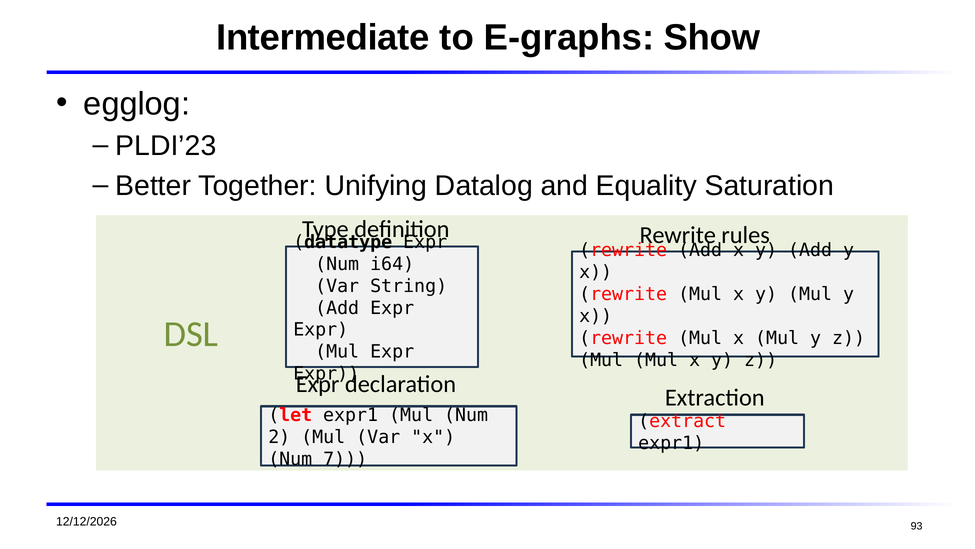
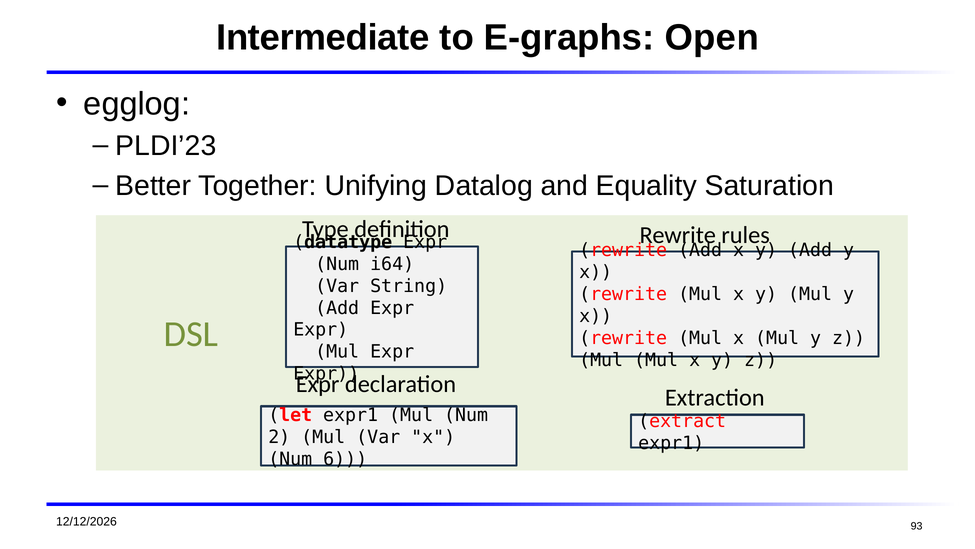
Show: Show -> Open (712, 38)
7: 7 -> 6 (345, 459)
